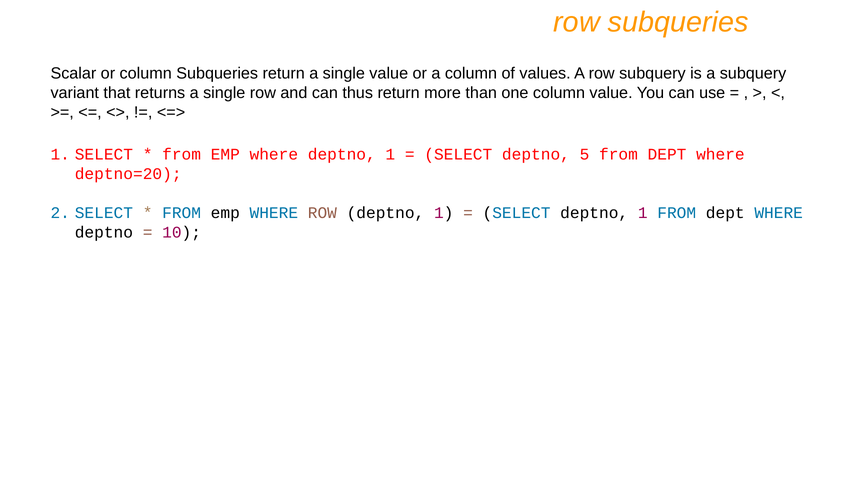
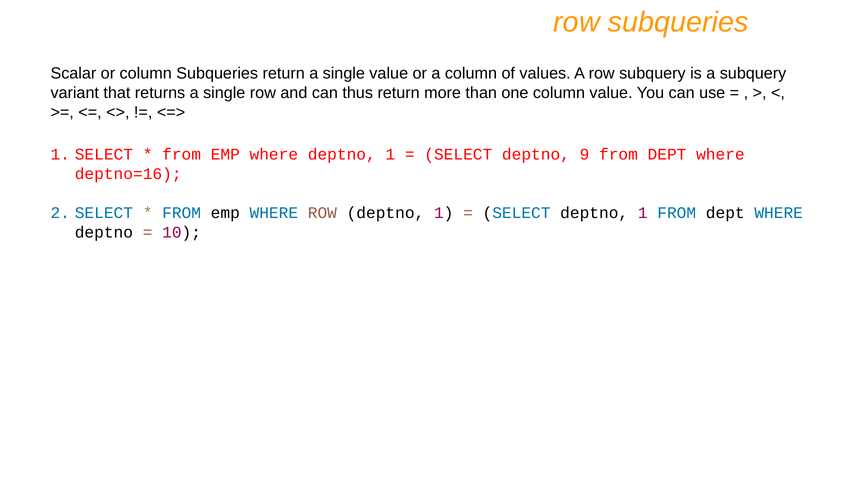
5: 5 -> 9 (584, 154)
deptno=20: deptno=20 -> deptno=16 (128, 174)
